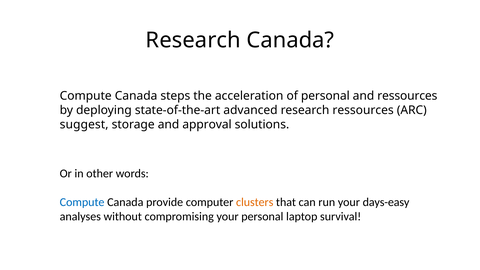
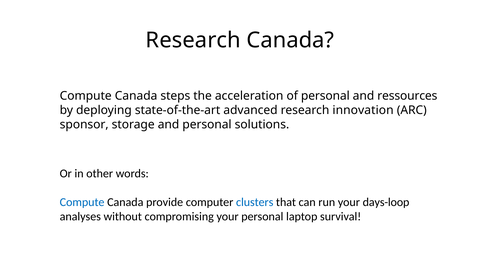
research ressources: ressources -> innovation (363, 110)
suggest: suggest -> sponsor (84, 125)
and approval: approval -> personal (207, 125)
clusters colour: orange -> blue (255, 202)
days-easy: days-easy -> days-loop (386, 202)
